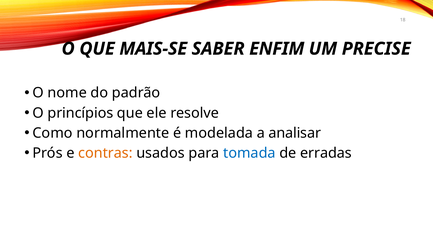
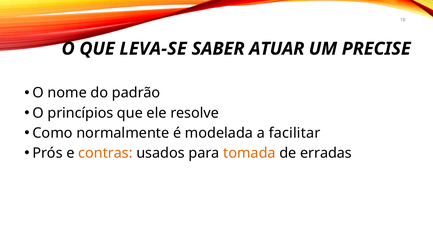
MAIS-SE: MAIS-SE -> LEVA-SE (153, 49)
ENFIM: ENFIM -> ATUAR (277, 49)
analisar: analisar -> facilitar (295, 133)
tomada colour: blue -> orange (249, 153)
